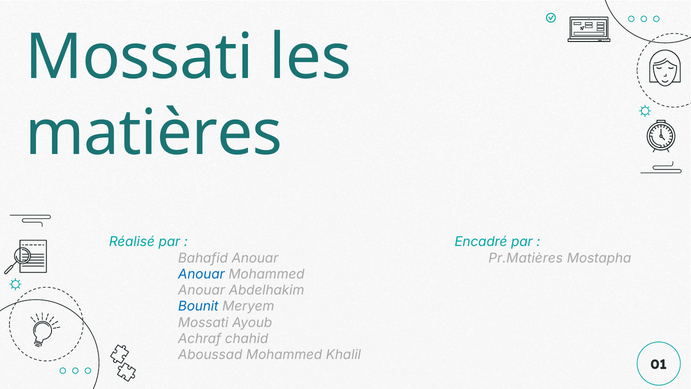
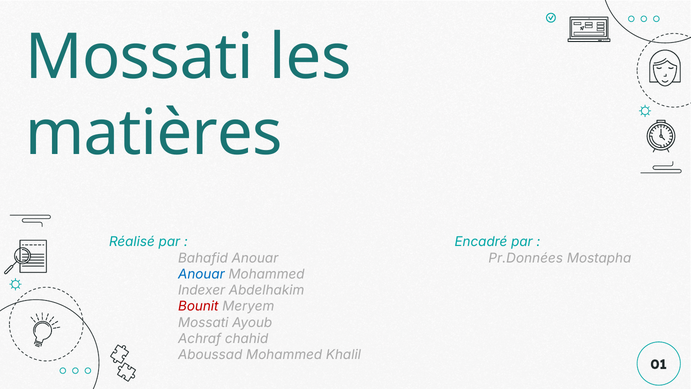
Pr.Matières: Pr.Matières -> Pr.Données (526, 258)
Anouar: Anouar -> Indexer (202, 290)
Bounit colour: blue -> red (198, 306)
